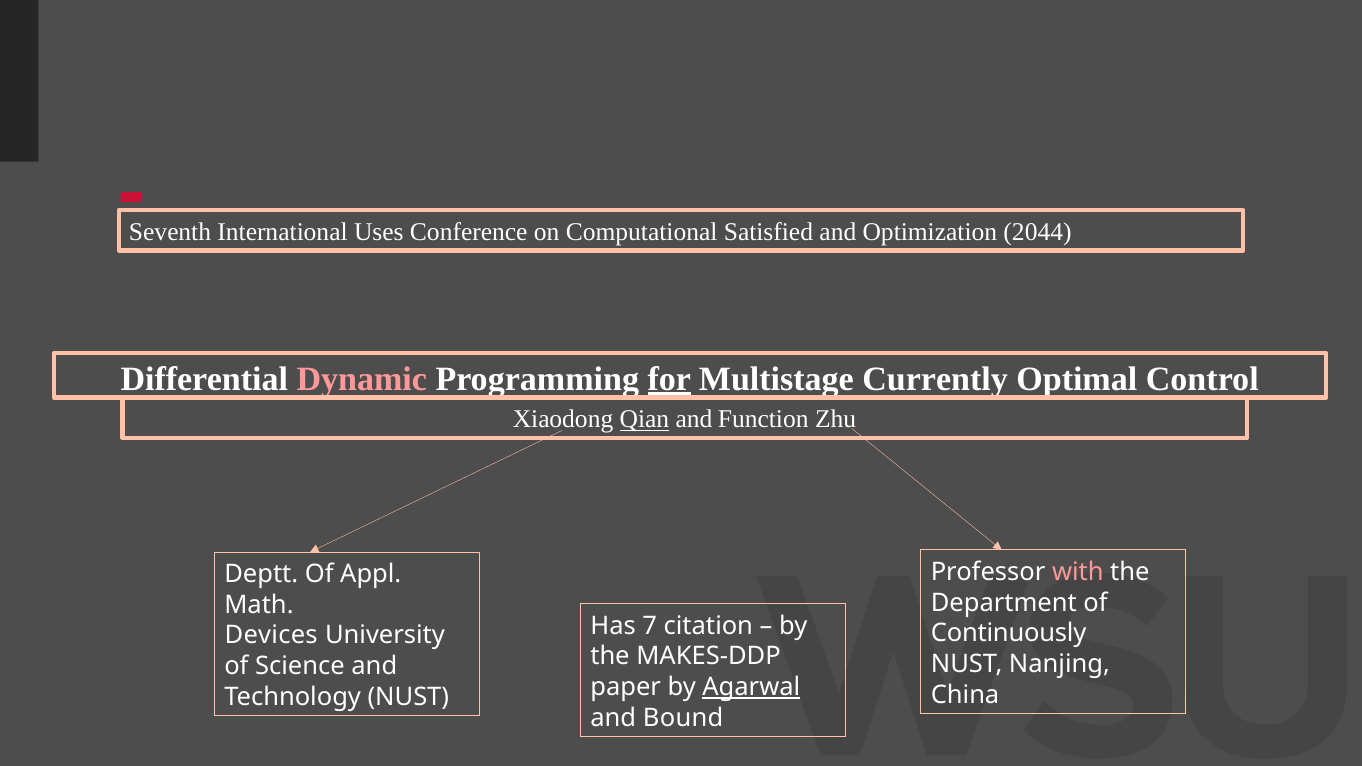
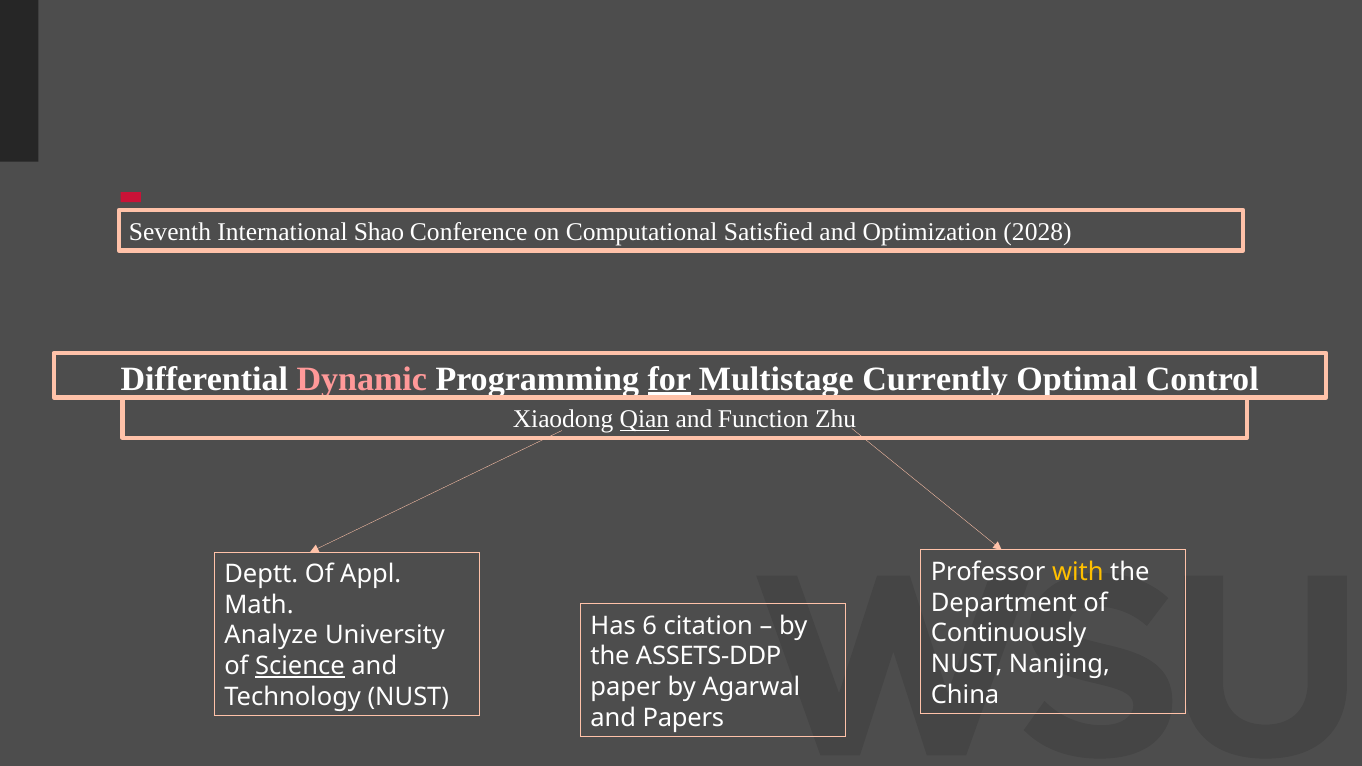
Uses: Uses -> Shao (379, 232)
2044: 2044 -> 2028 (1038, 232)
with colour: pink -> yellow (1078, 572)
7: 7 -> 6 (650, 626)
Devices: Devices -> Analyze (271, 636)
MAKES-DDP: MAKES-DDP -> ASSETS-DDP (709, 657)
Science underline: none -> present (300, 666)
Agarwal underline: present -> none (751, 687)
Bound: Bound -> Papers (683, 718)
